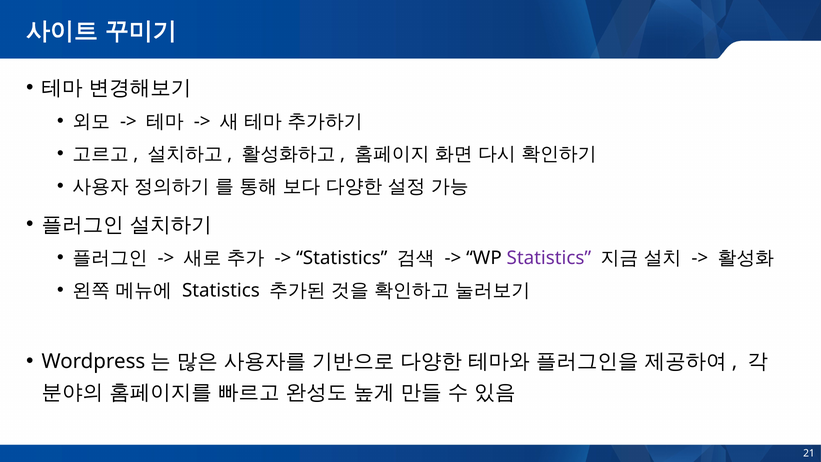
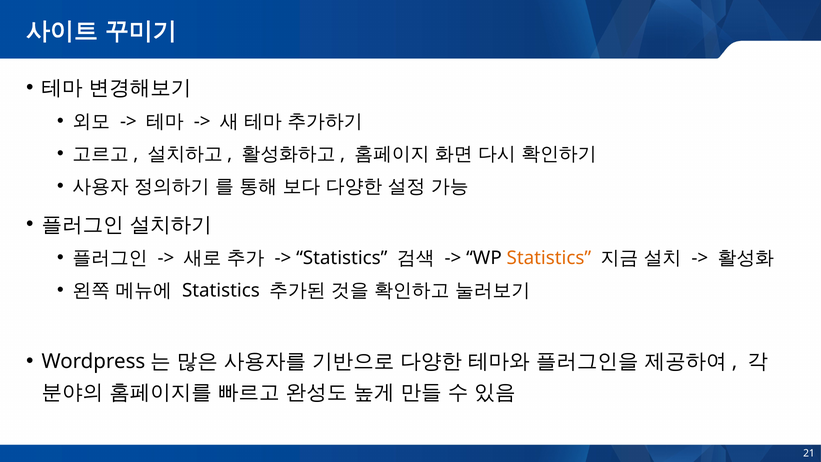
Statistics colour: purple -> orange (549, 258)
